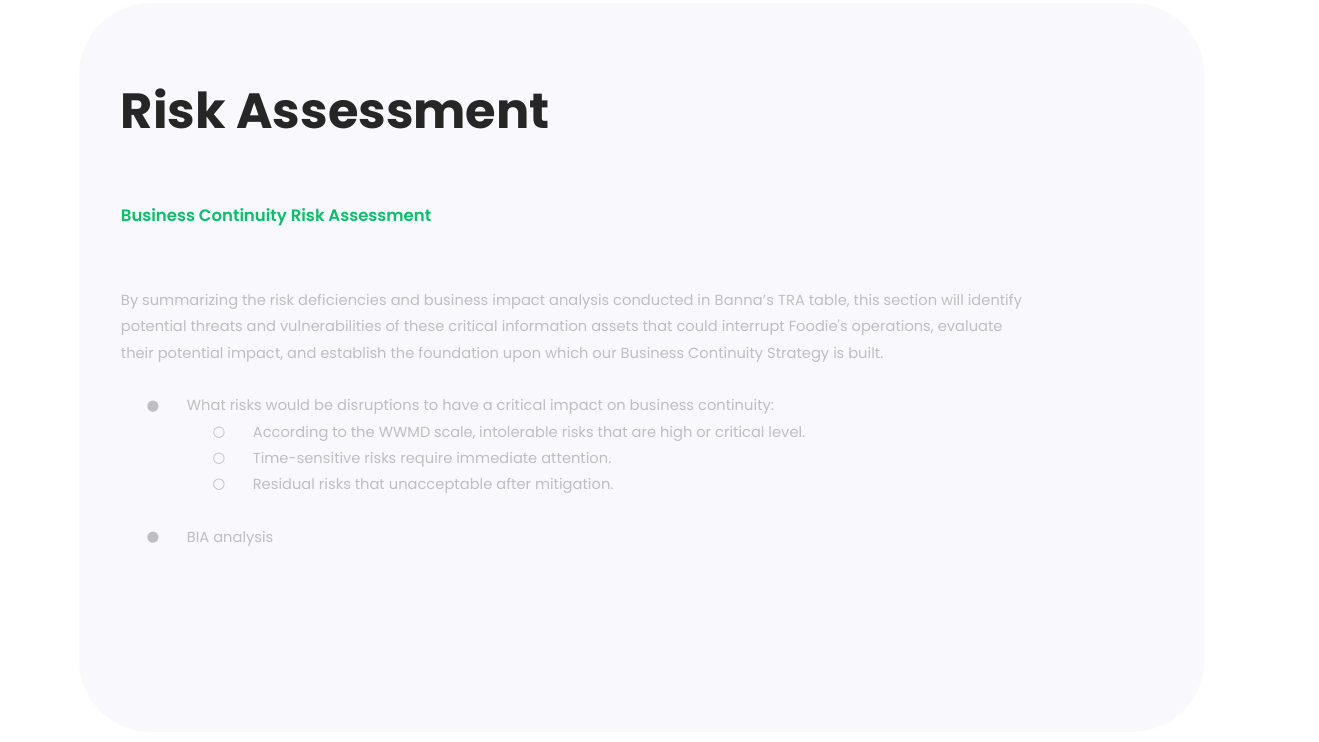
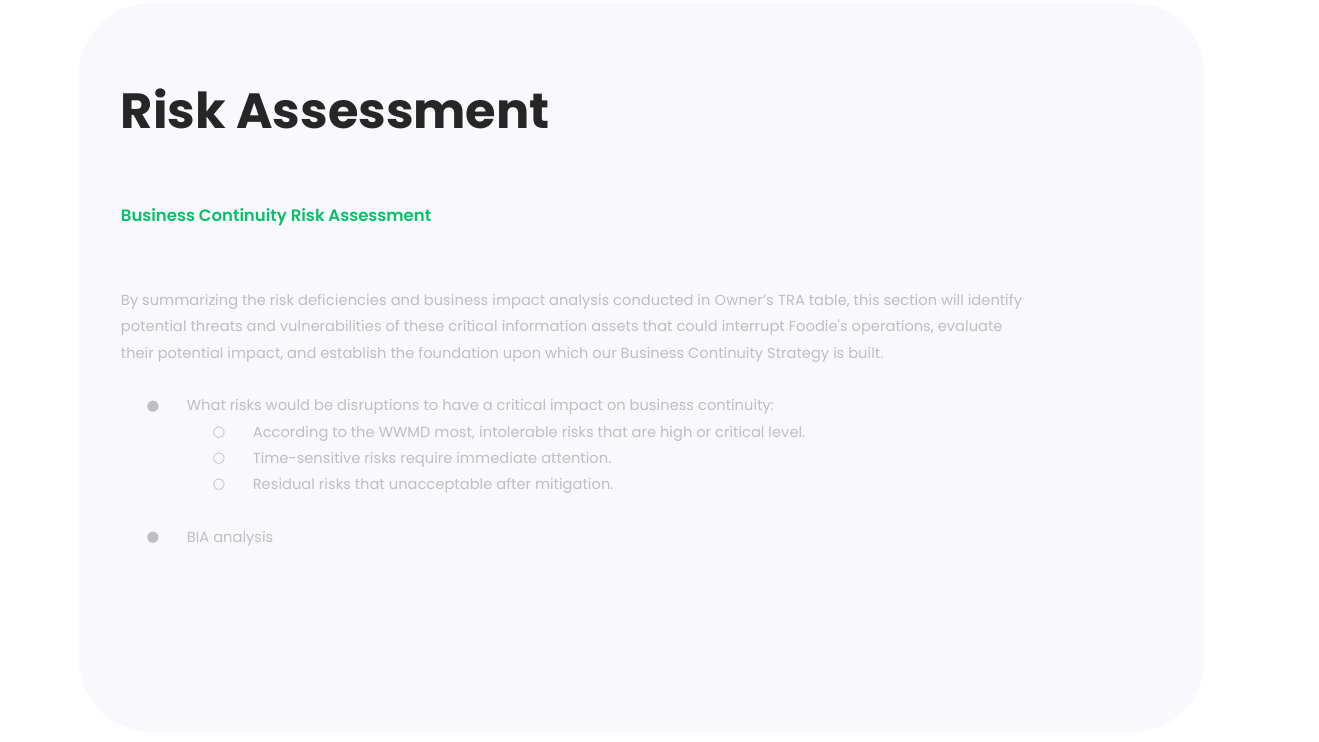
Banna’s: Banna’s -> Owner’s (744, 301)
scale: scale -> most (455, 432)
